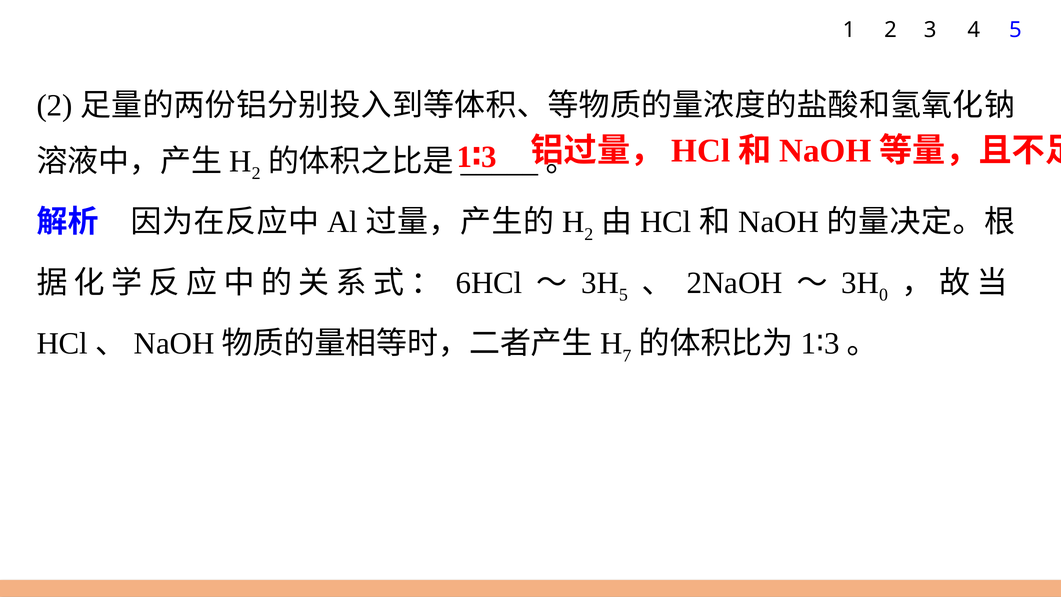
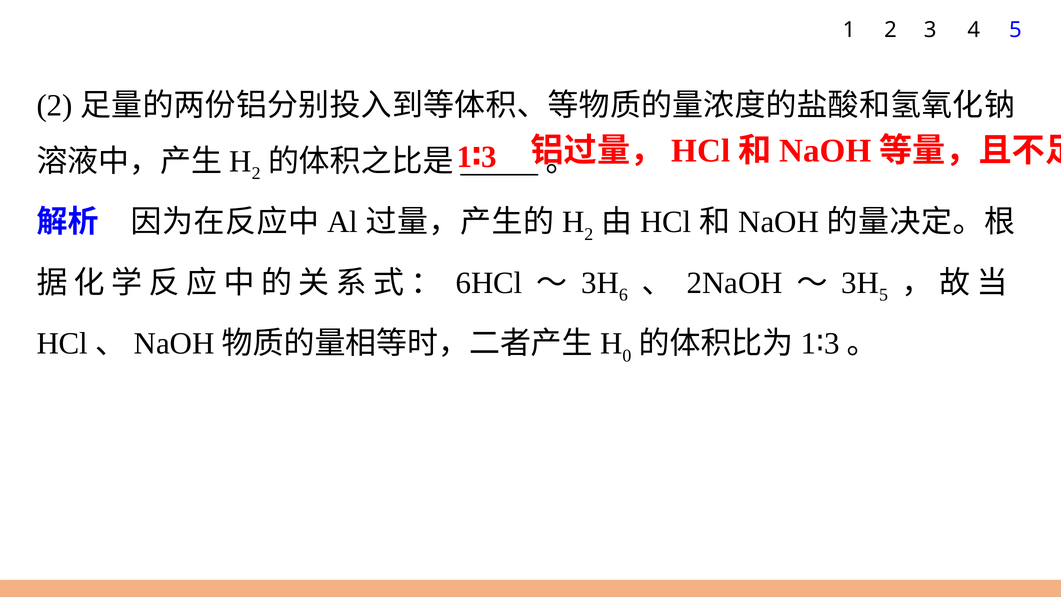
5: 5 -> 6 (623, 295)
0: 0 -> 5 (884, 295)
7: 7 -> 0 (627, 356)
